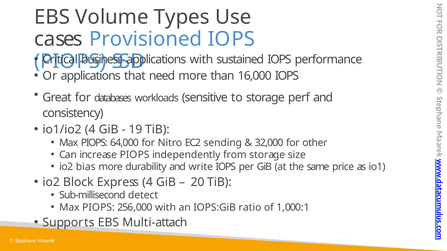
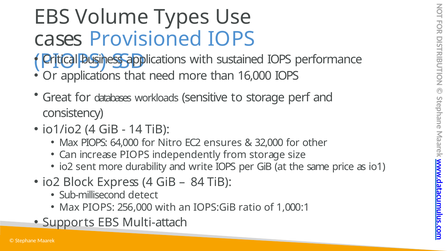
19: 19 -> 14 (135, 130)
sending: sending -> ensures (223, 143)
bias: bias -> sent (86, 167)
20: 20 -> 84 (197, 182)
